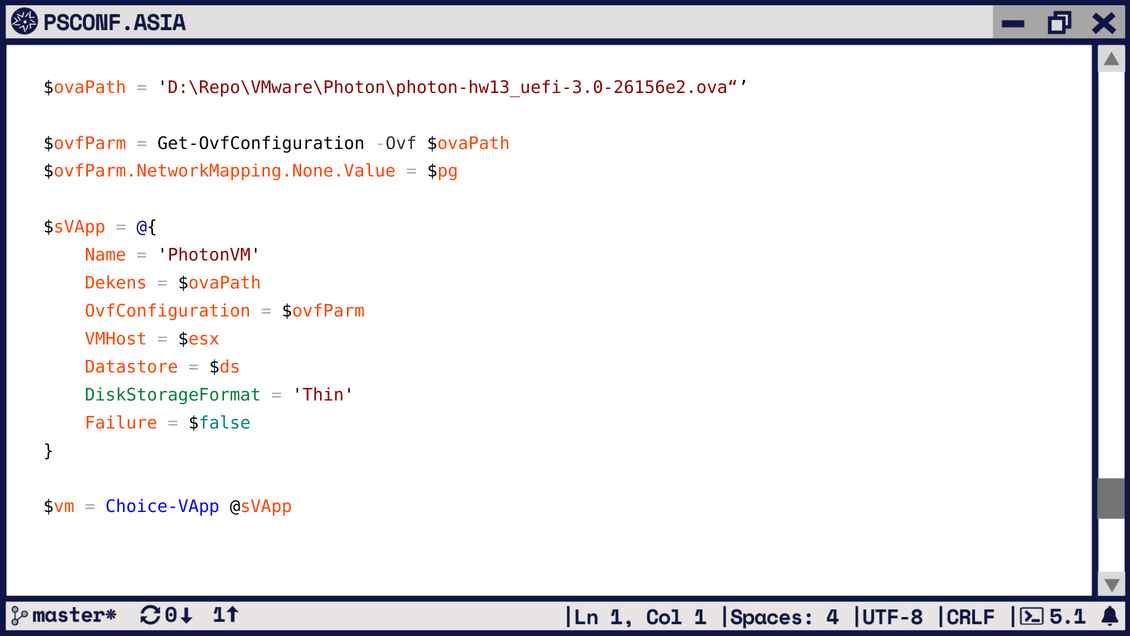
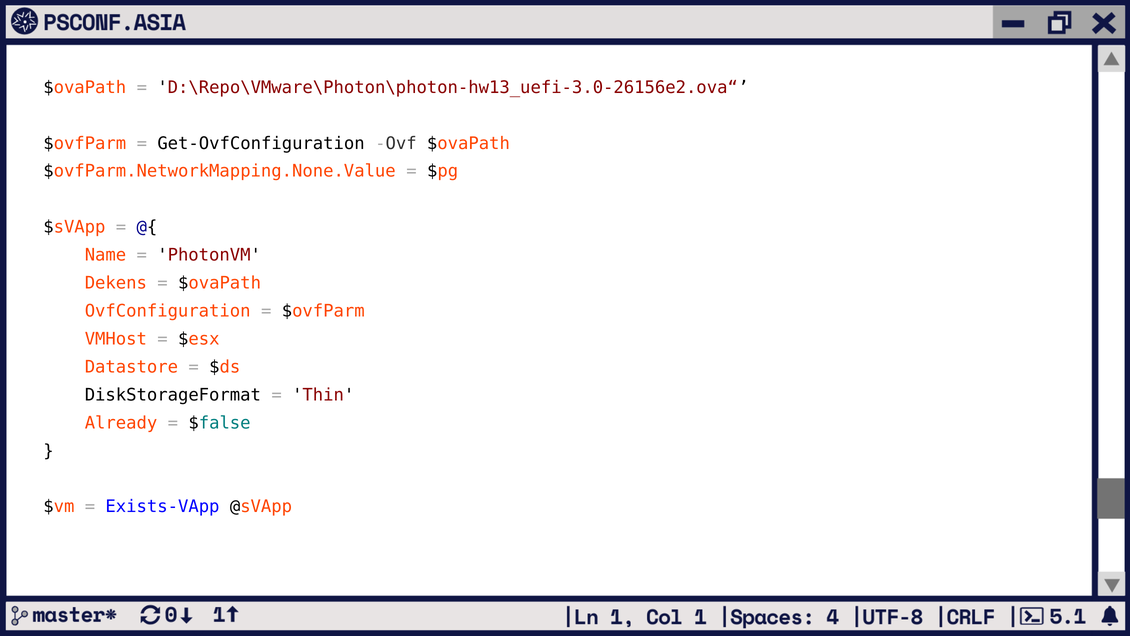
DiskStorageFormat colour: green -> black (173, 395)
Failure: Failure -> Already (121, 423)
Choice-VApp: Choice-VApp -> Exists-VApp (162, 506)
